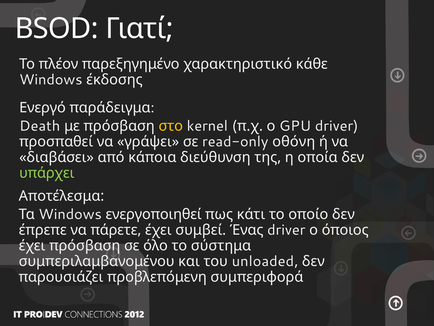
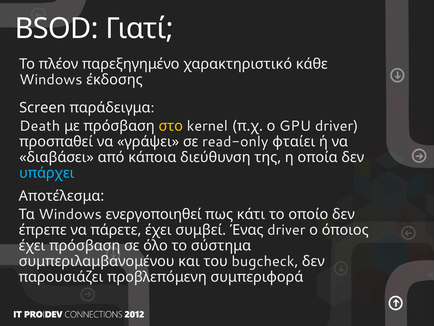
Ενεργό: Ενεργό -> Screen (42, 108)
οθόνη: οθόνη -> φταίει (294, 142)
υπάρχει colour: light green -> light blue (47, 173)
unloaded: unloaded -> bugcheck (263, 261)
